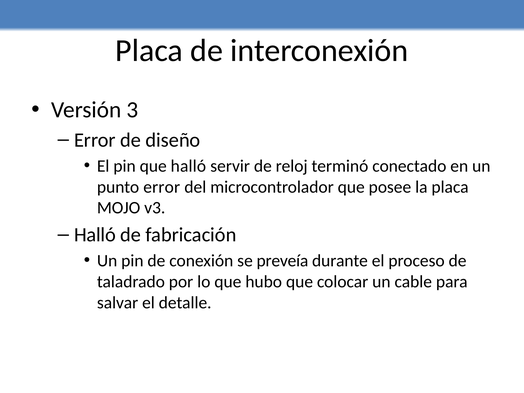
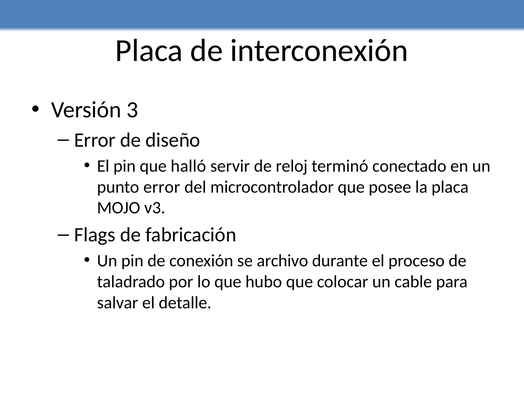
Halló: Halló -> Flags (95, 235)
preveía: preveía -> archivo (282, 261)
